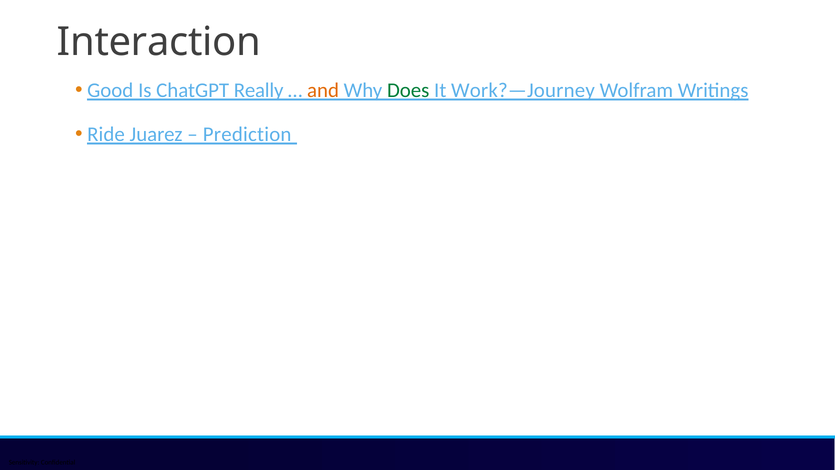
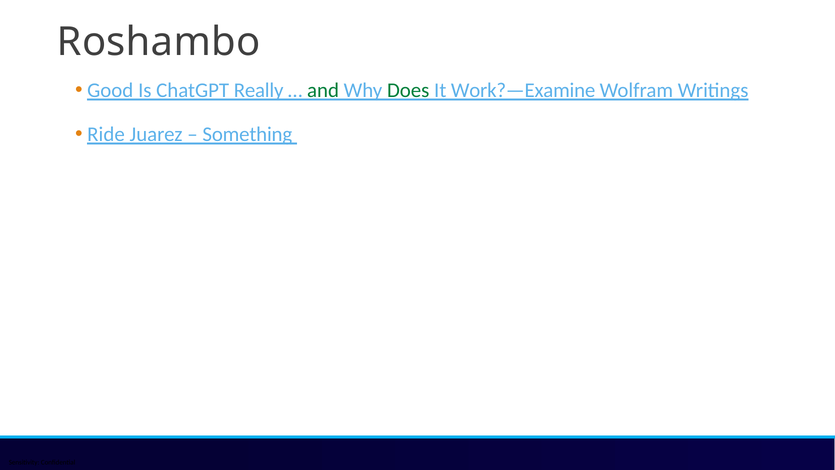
Interaction: Interaction -> Roshambo (159, 42)
and colour: orange -> green (323, 90)
Work?—Journey: Work?—Journey -> Work?—Examine (523, 90)
Prediction: Prediction -> Something (247, 134)
